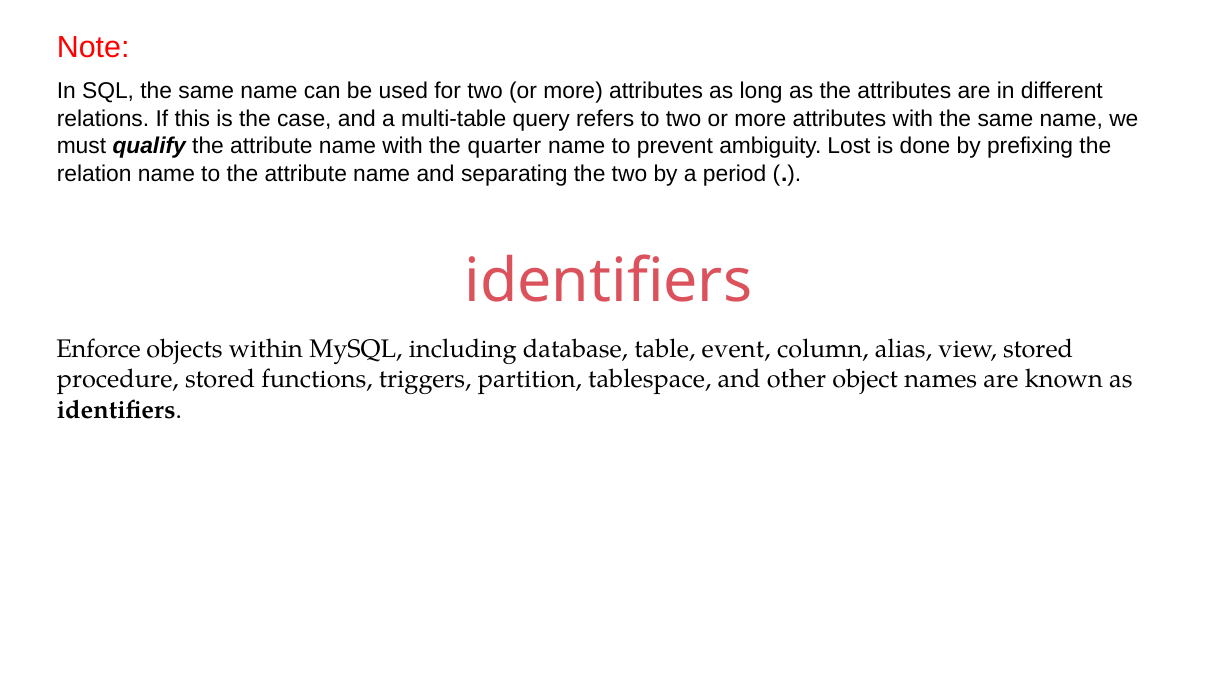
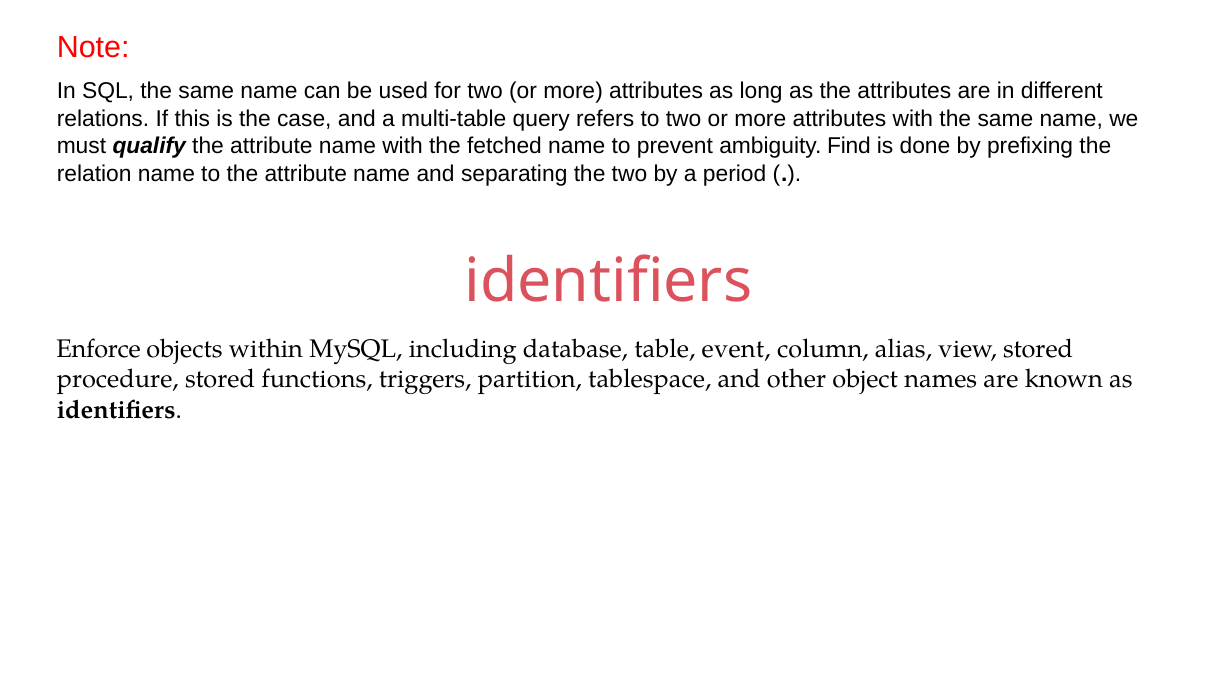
quarter: quarter -> fetched (505, 146)
Lost: Lost -> Find (849, 146)
